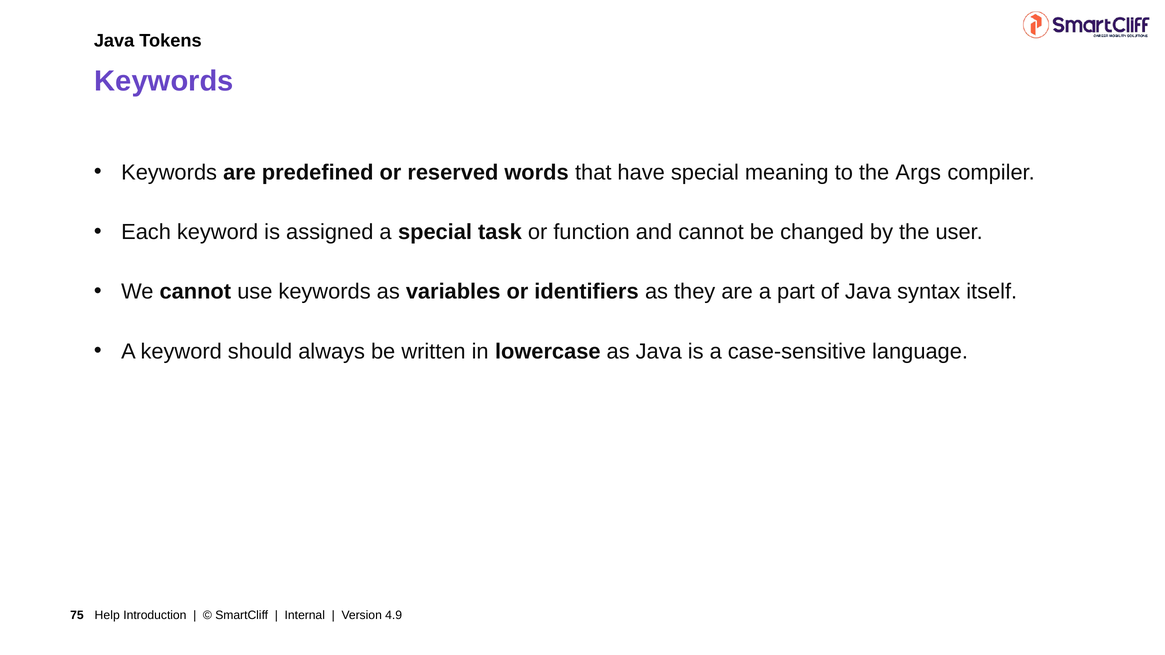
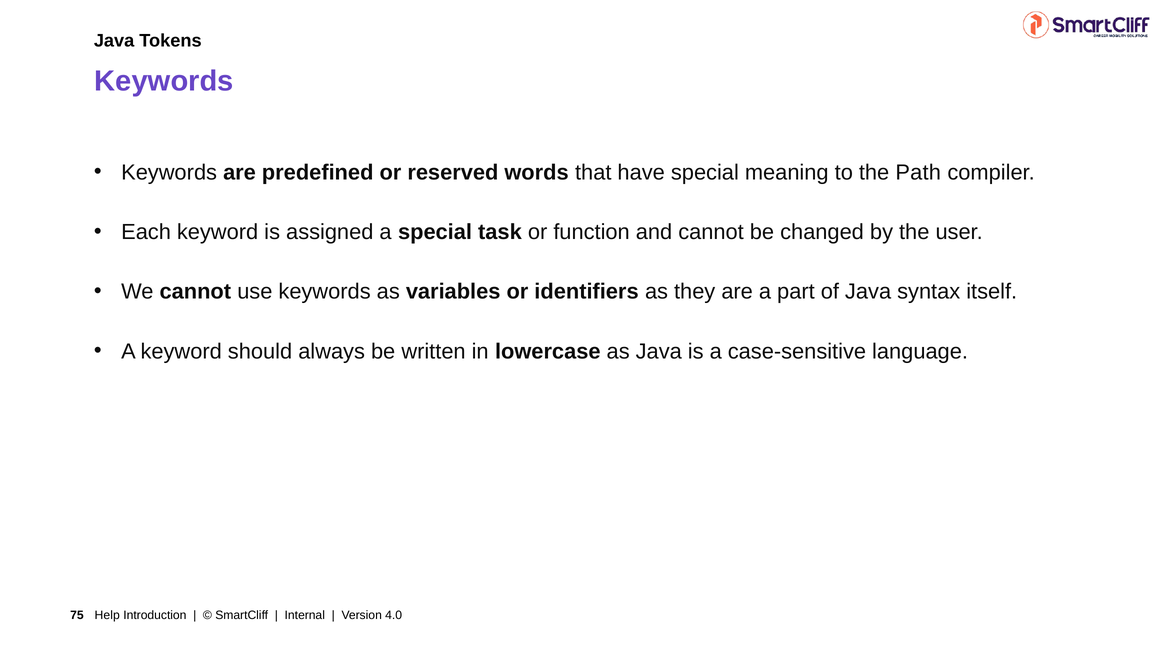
Args: Args -> Path (918, 172)
4.9: 4.9 -> 4.0 (394, 615)
